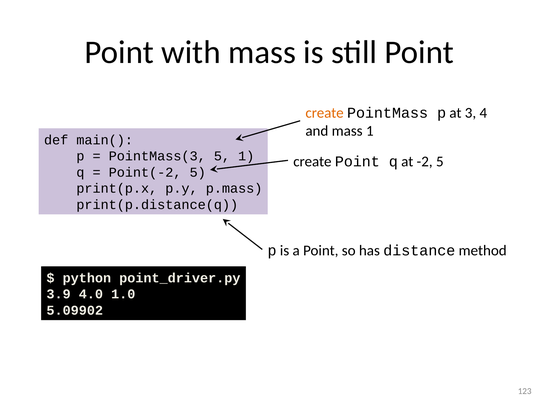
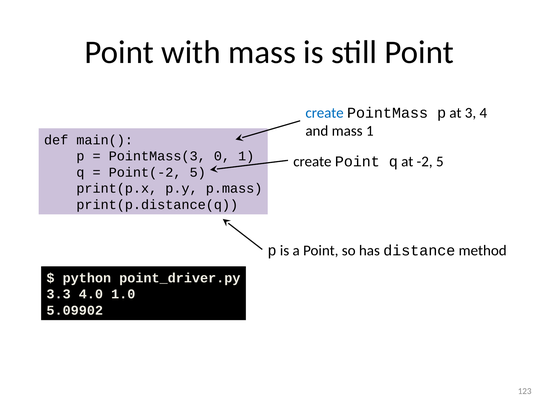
create colour: orange -> blue (325, 113)
PointMass(3 5: 5 -> 0 (222, 156)
3.9: 3.9 -> 3.3 (59, 294)
